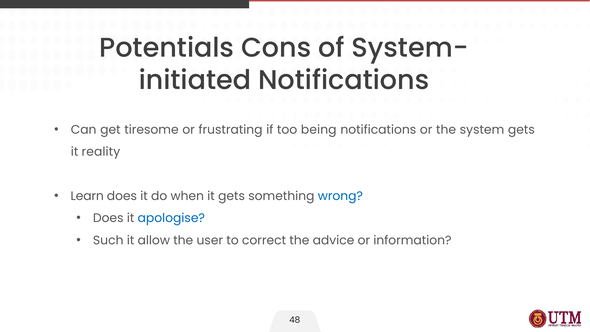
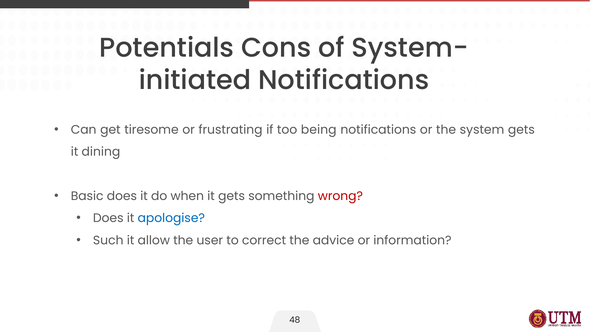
reality: reality -> dining (101, 152)
Learn: Learn -> Basic (87, 196)
wrong colour: blue -> red (340, 196)
